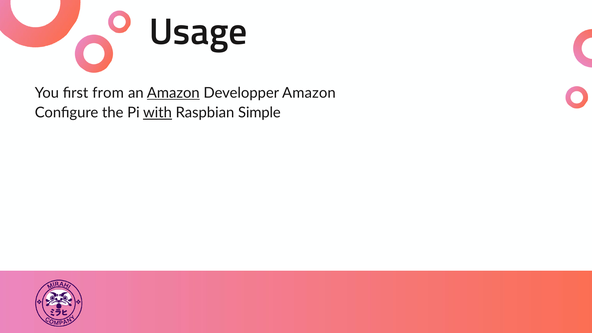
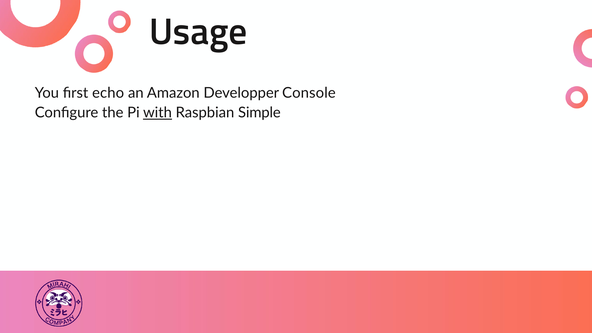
from: from -> echo (108, 93)
Amazon underline: present -> none (173, 93)
Developper Amazon: Amazon -> Console (309, 93)
